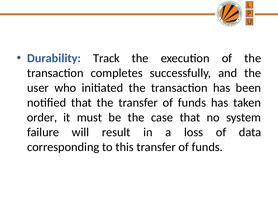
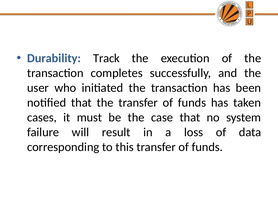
order: order -> cases (42, 118)
